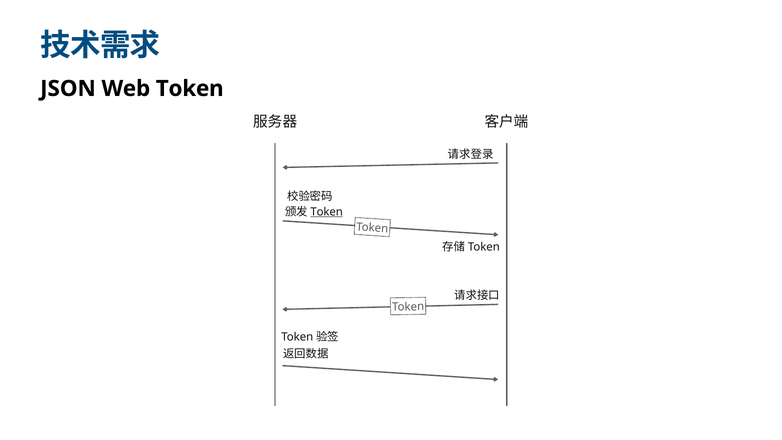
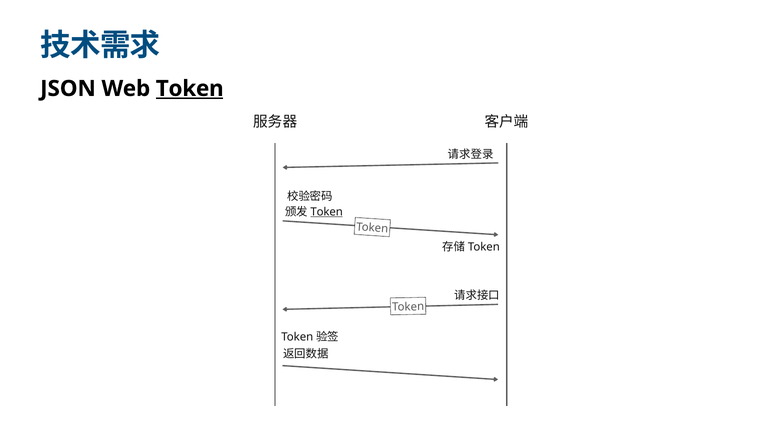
Token underline: none -> present (190, 89)
